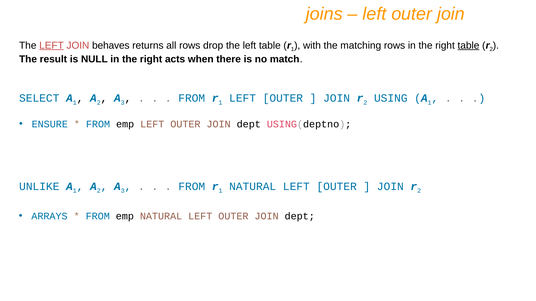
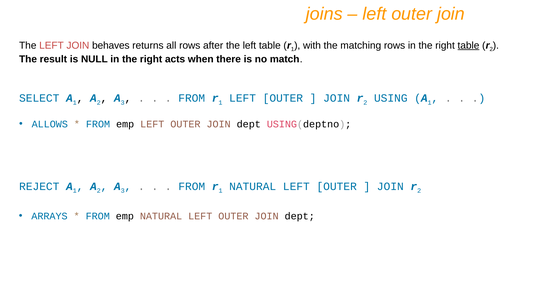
LEFT underline: present -> none (51, 46)
drop: drop -> after (213, 46)
ENSURE: ENSURE -> ALLOWS (50, 124)
UNLIKE: UNLIKE -> REJECT (39, 187)
